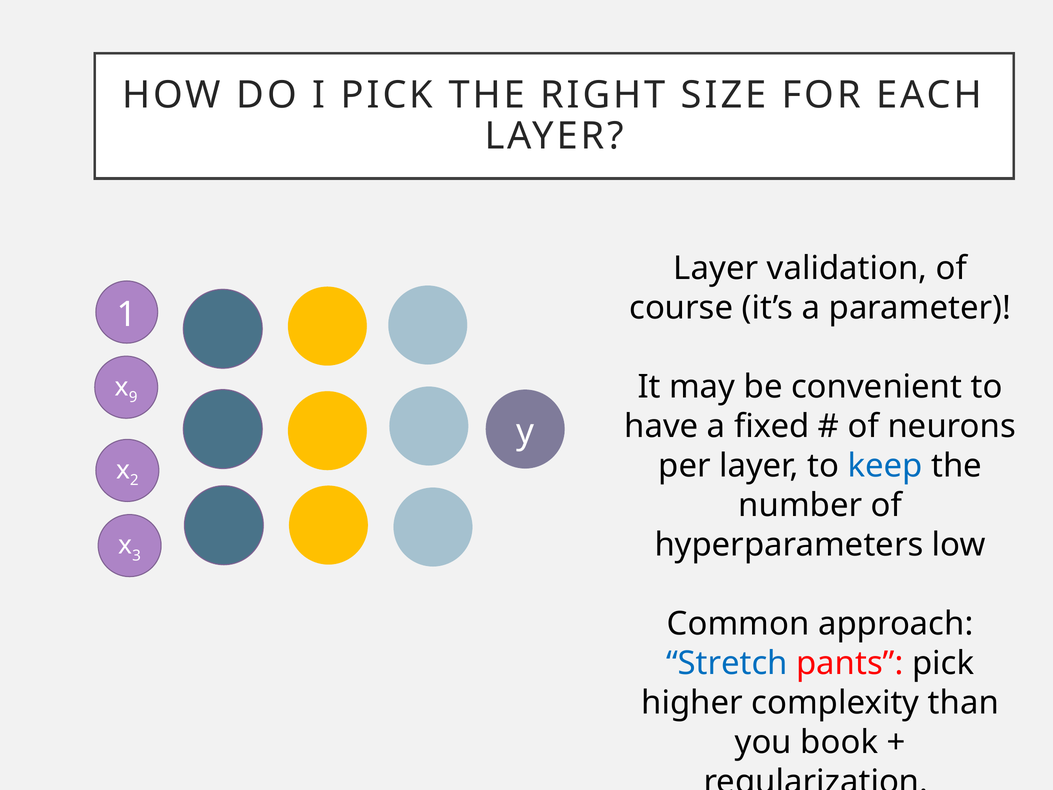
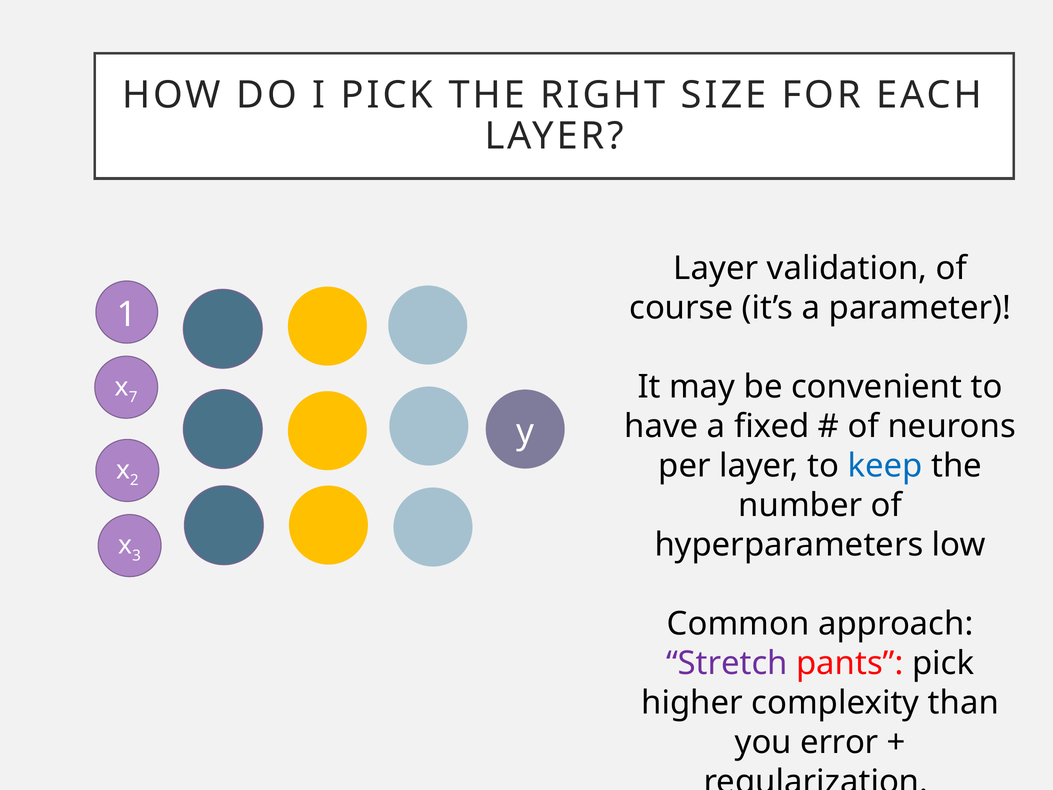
9: 9 -> 7 (133, 397)
Stretch colour: blue -> purple (727, 663)
book: book -> error (839, 742)
